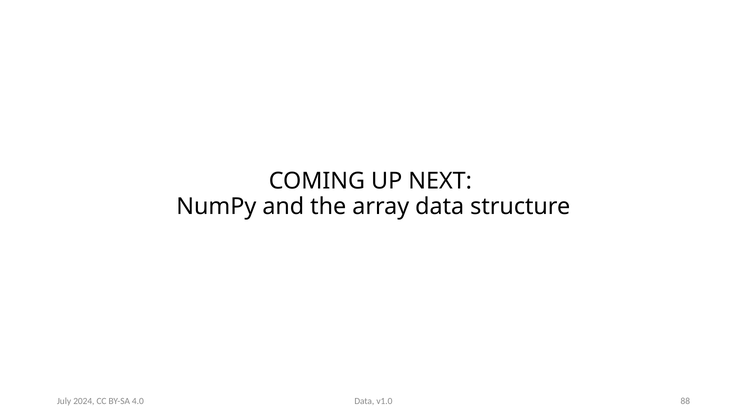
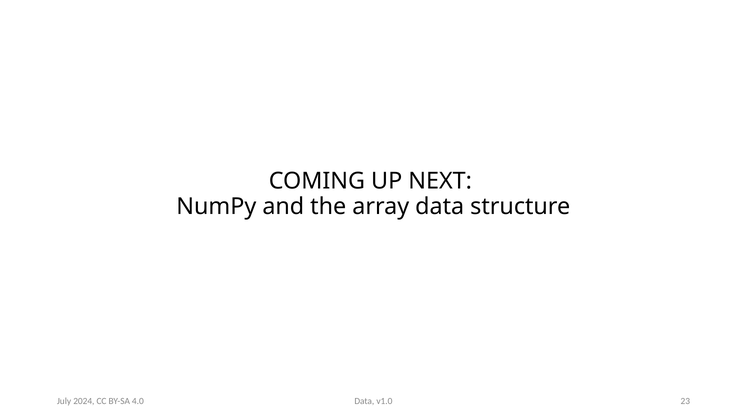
88: 88 -> 23 (685, 401)
